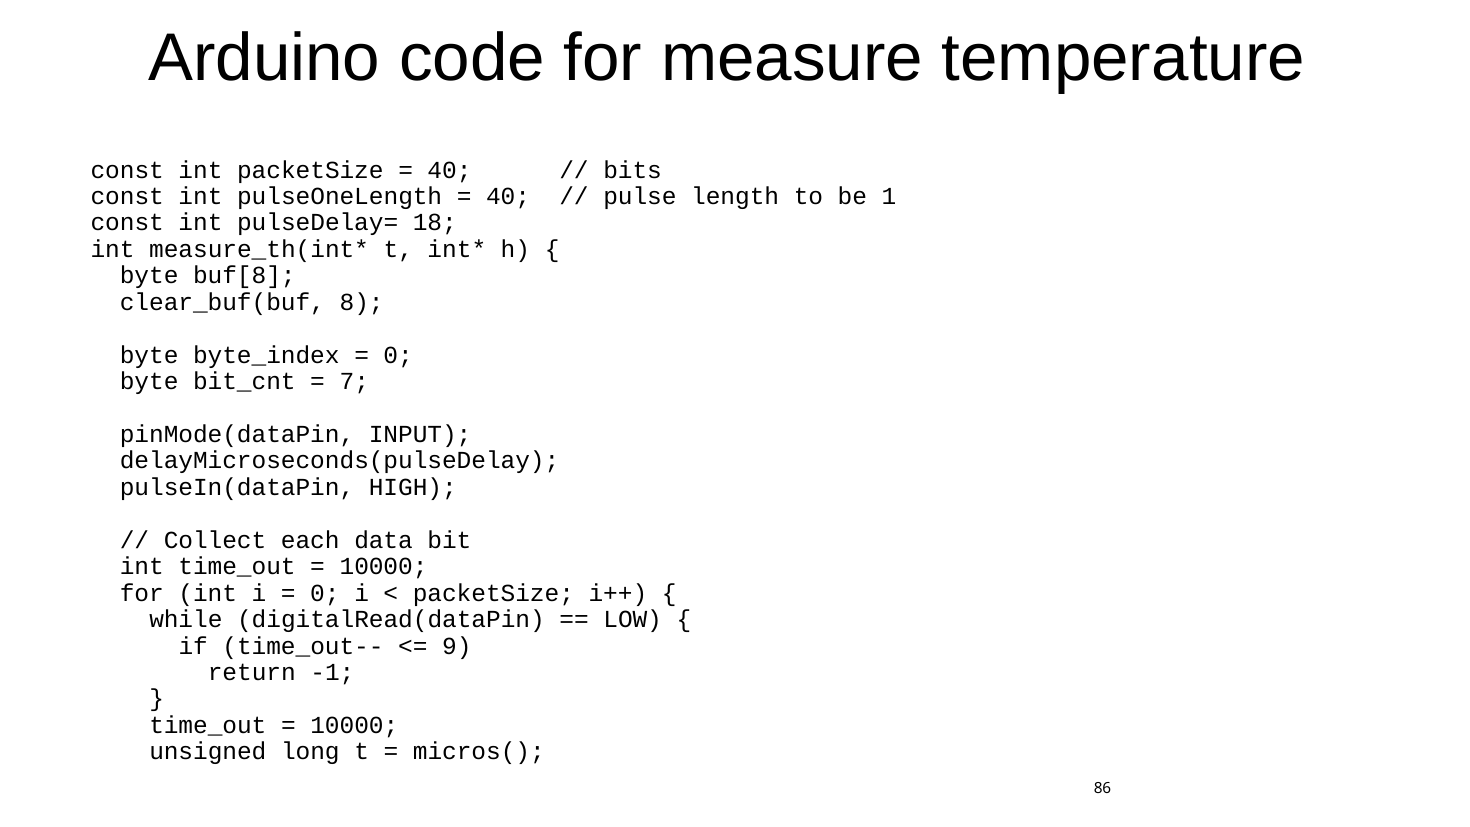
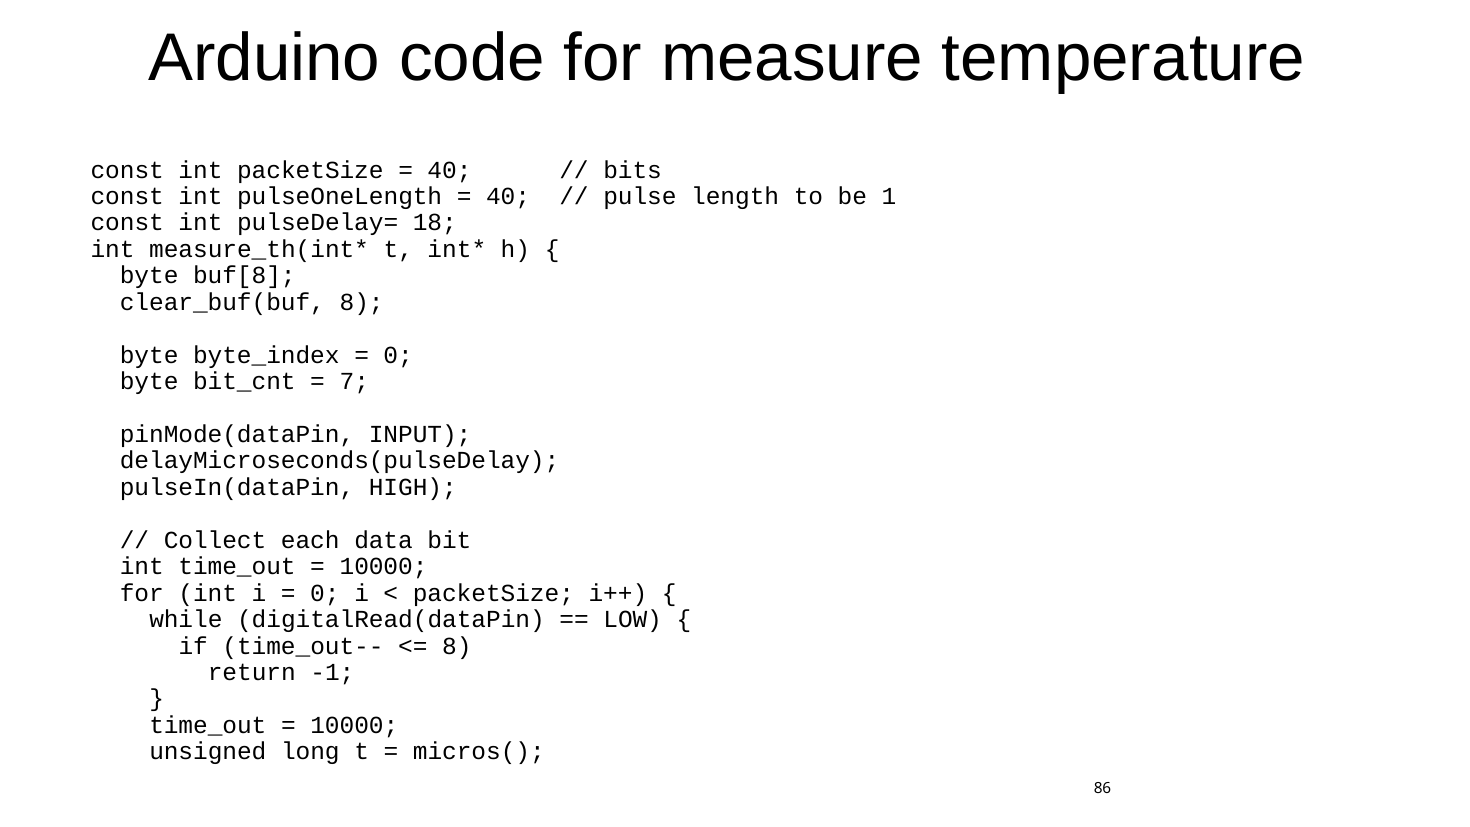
9: 9 -> 8 (457, 646)
